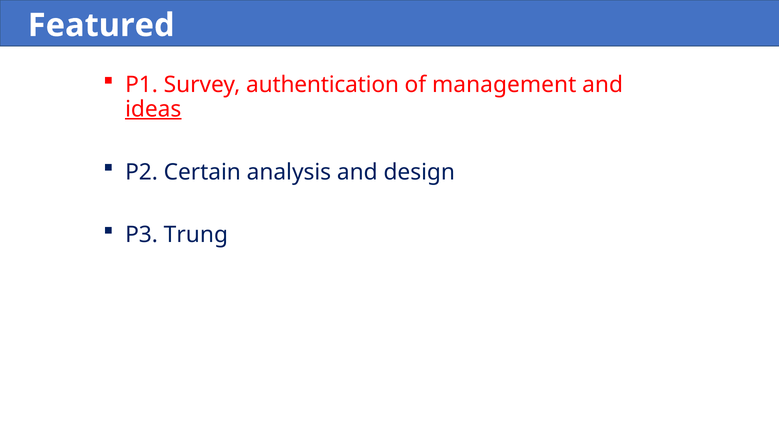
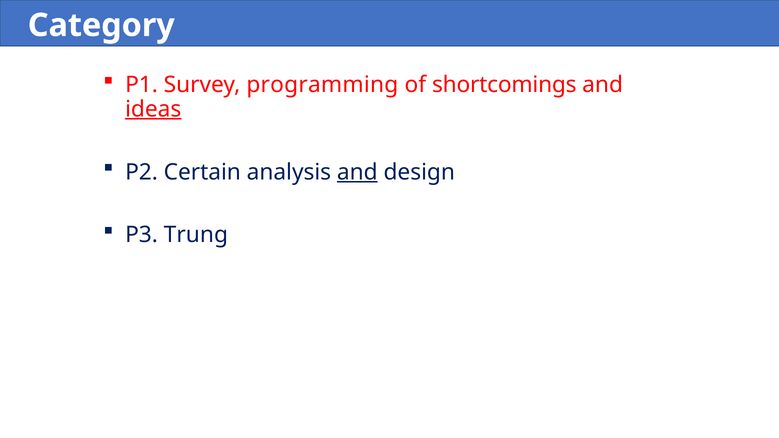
Featured: Featured -> Category (101, 25)
authentication: authentication -> programming (322, 85)
management: management -> shortcomings (504, 85)
and underline: none -> present (357, 172)
